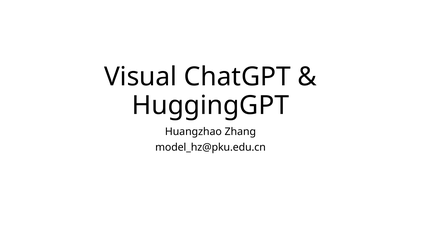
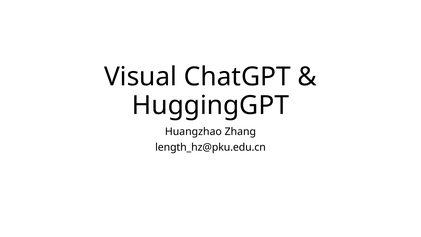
model_hz@pku.edu.cn: model_hz@pku.edu.cn -> length_hz@pku.edu.cn (211, 147)
